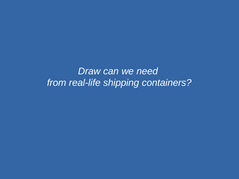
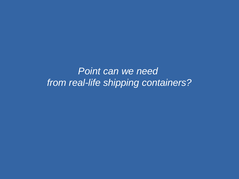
Draw: Draw -> Point (89, 71)
